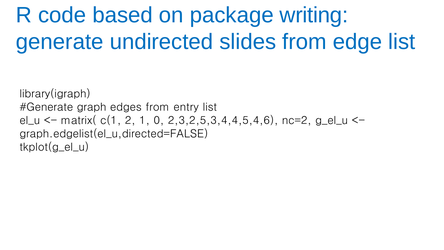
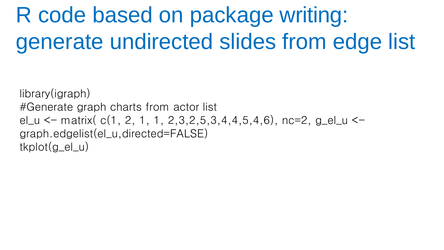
edges: edges -> charts (126, 107)
entry: entry -> actor (186, 107)
1 0: 0 -> 1 (159, 120)
